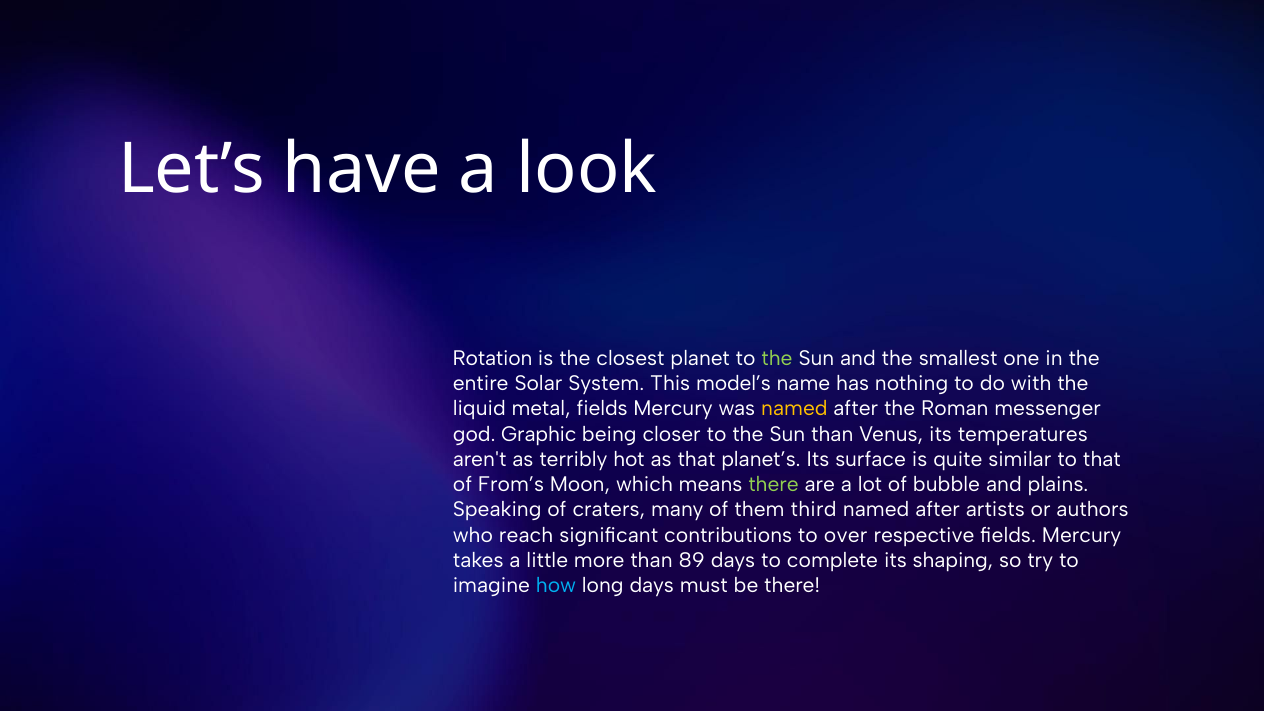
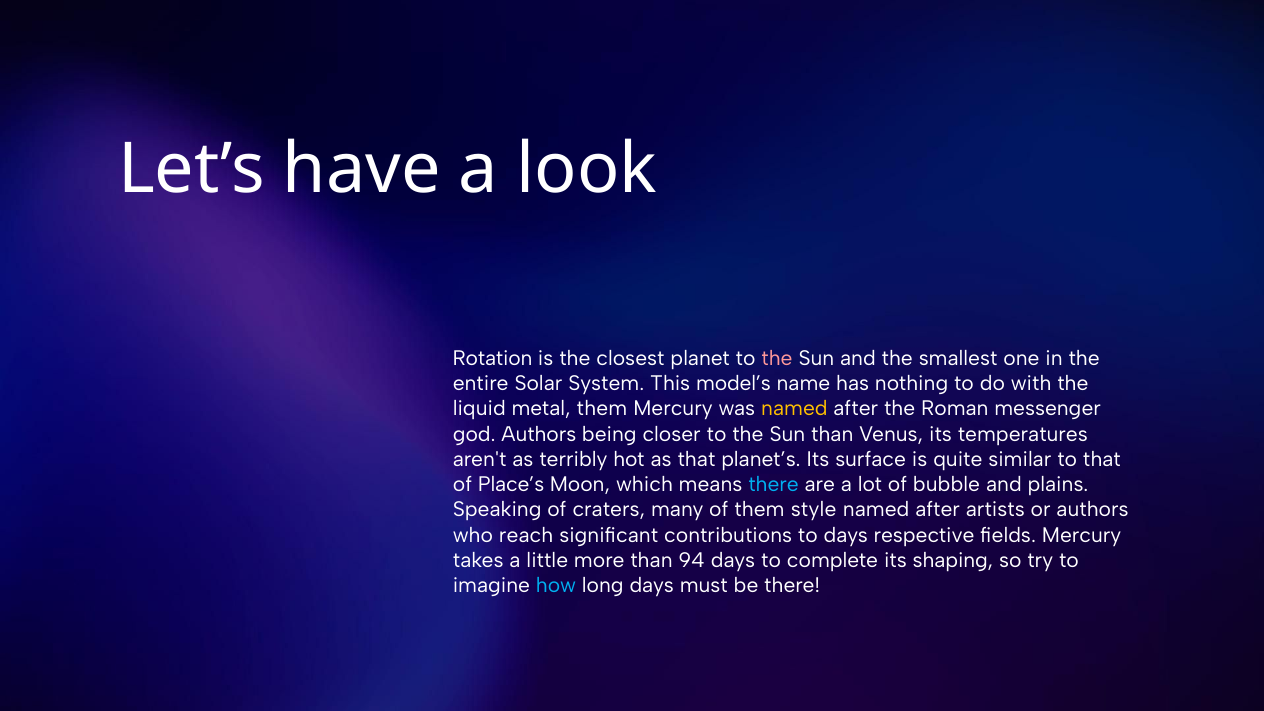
the colour: light green -> pink (777, 358)
metal fields: fields -> them (602, 409)
god Graphic: Graphic -> Authors (539, 434)
From’s: From’s -> Place’s (511, 485)
there colour: light green -> light blue (774, 485)
third: third -> style (814, 510)
to over: over -> days (846, 535)
89: 89 -> 94 (692, 561)
